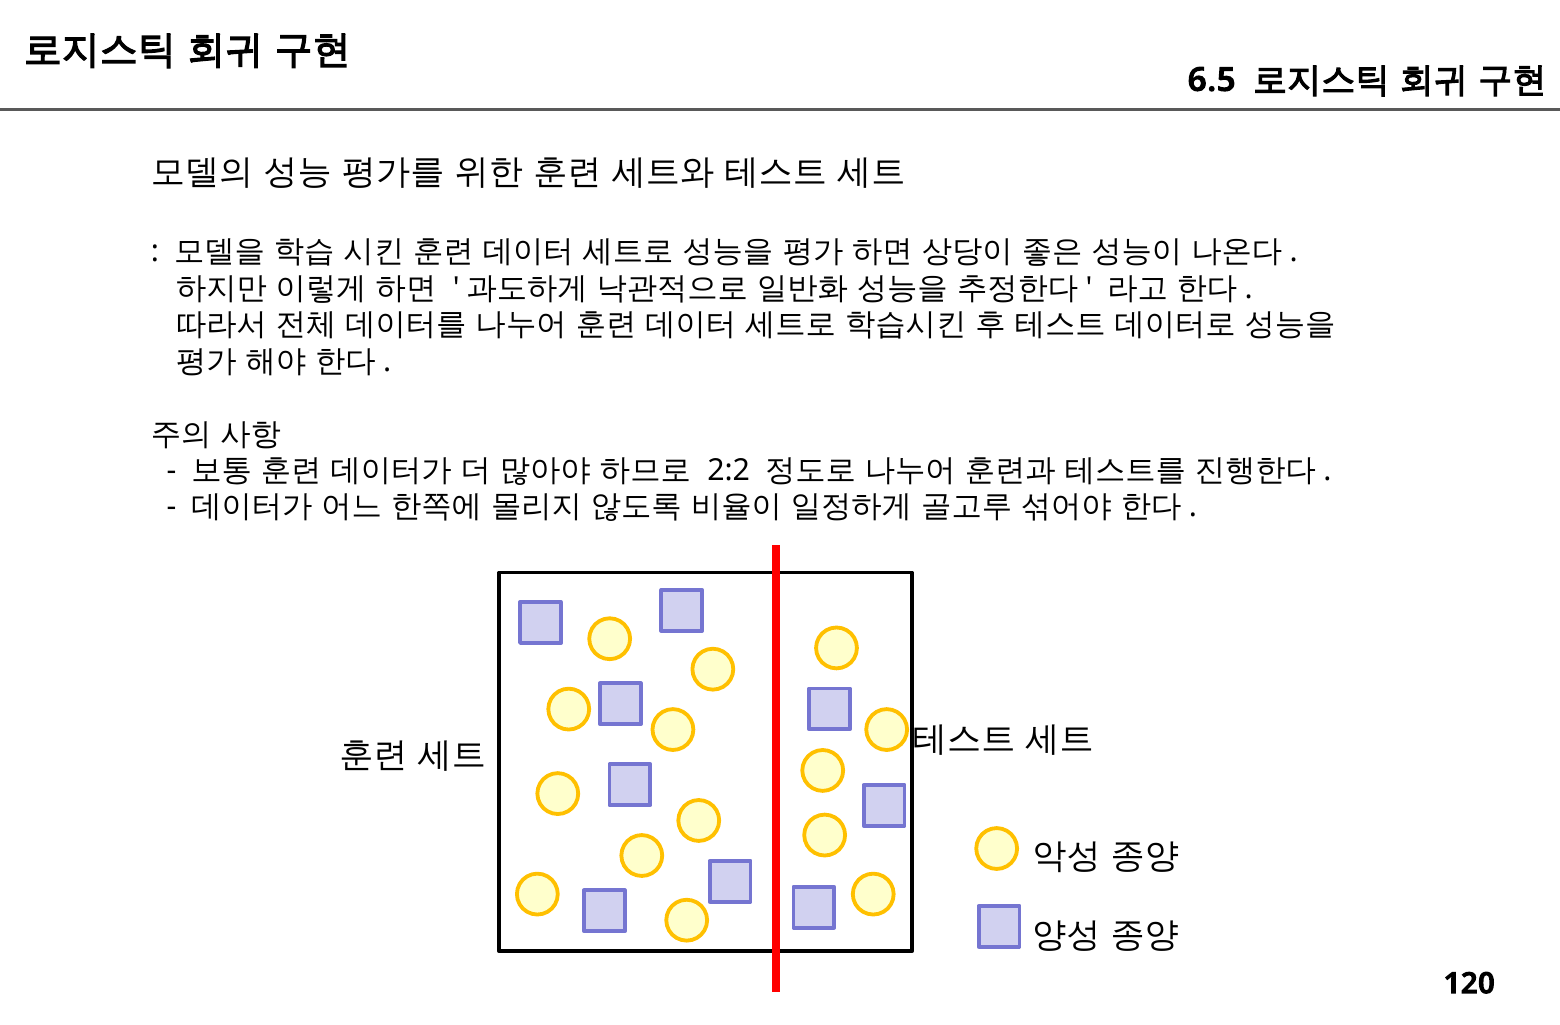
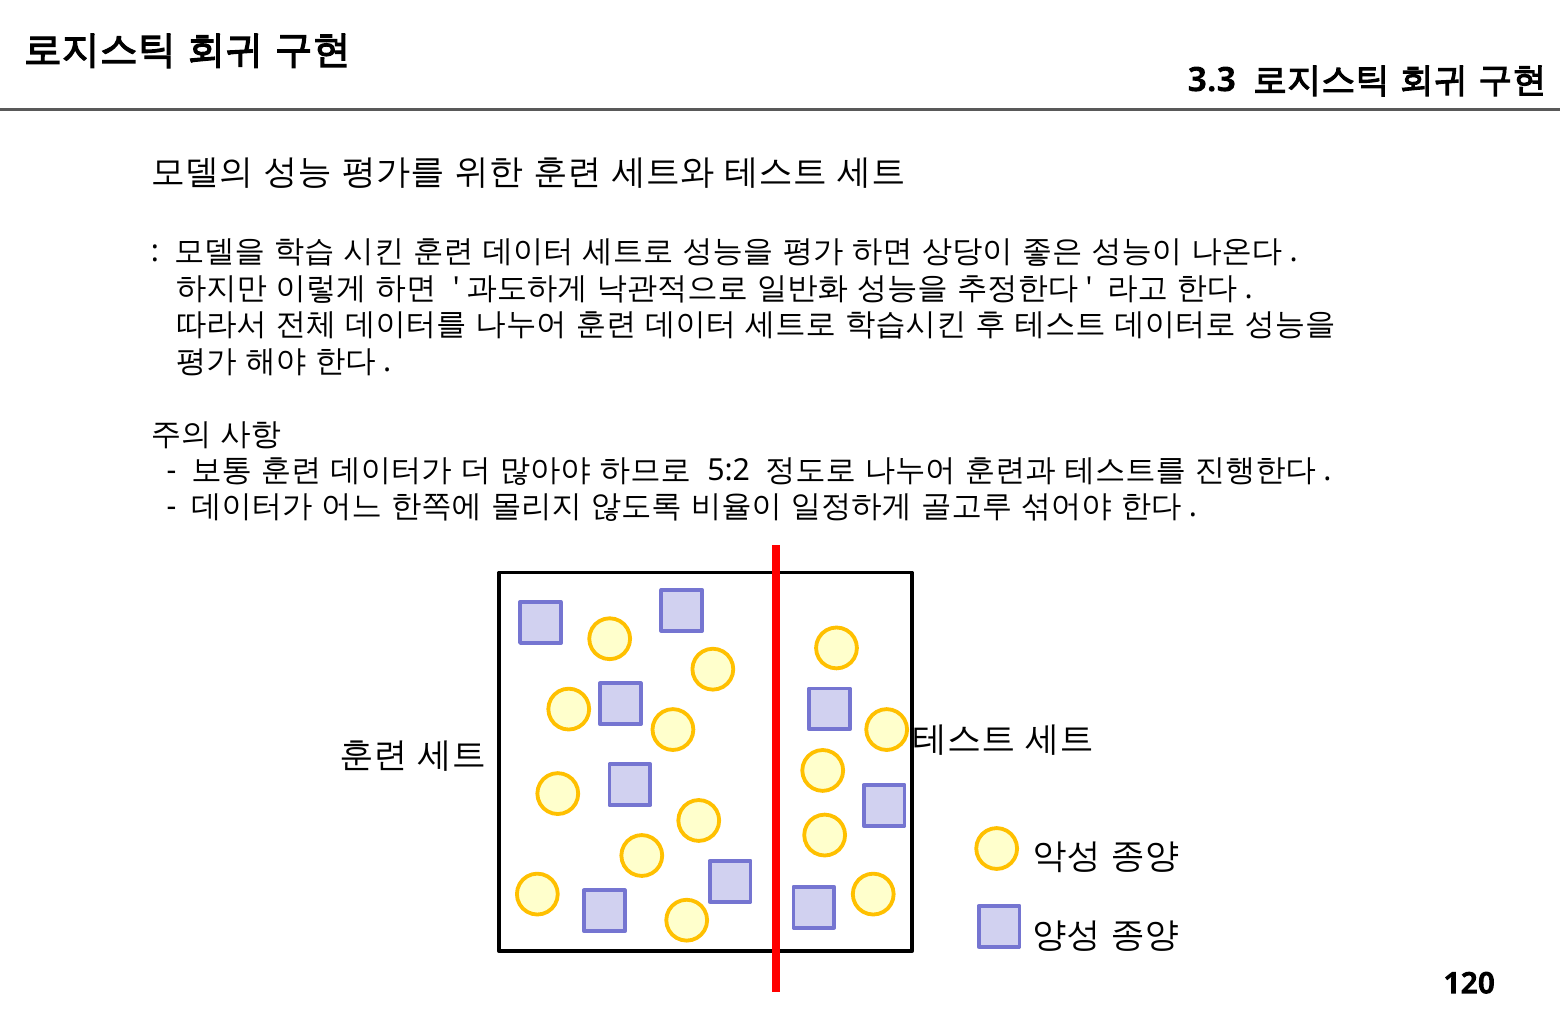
6.5: 6.5 -> 3.3 (1212, 80)
2:2: 2:2 -> 5:2 (729, 470)
